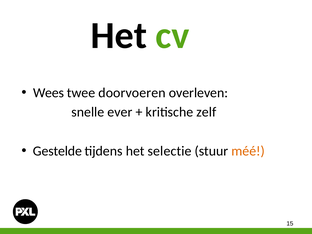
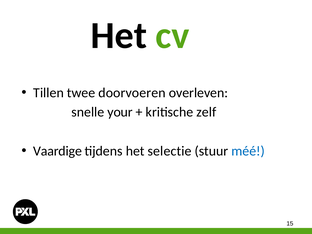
Wees: Wees -> Tillen (49, 93)
ever: ever -> your (120, 112)
Gestelde: Gestelde -> Vaardige (57, 151)
méé colour: orange -> blue (248, 151)
